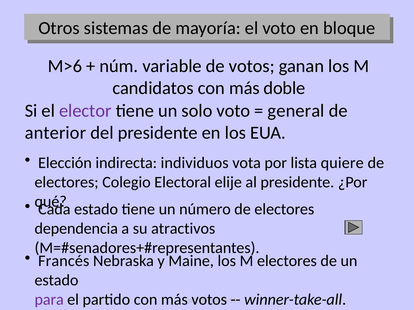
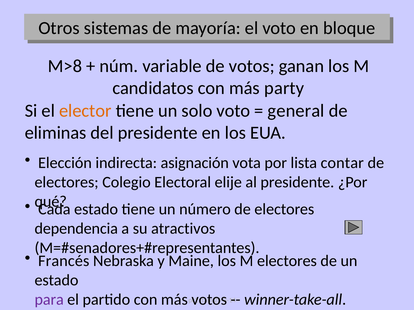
M>6: M>6 -> M>8 (65, 66)
doble: doble -> party (284, 88)
elector colour: purple -> orange (85, 111)
anterior: anterior -> eliminas (56, 133)
individuos: individuos -> asignación (195, 163)
quiere: quiere -> contar (342, 163)
